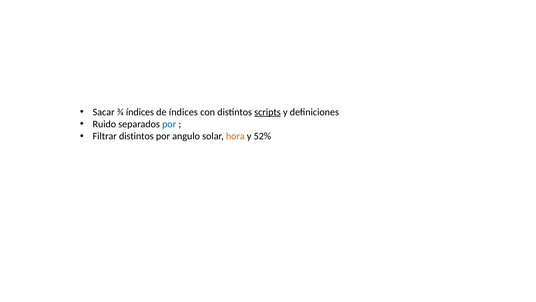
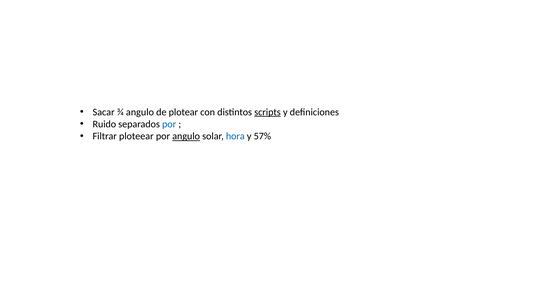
¾ índices: índices -> angulo (140, 112)
de índices: índices -> plotear (183, 112)
Filtrar distintos: distintos -> ploteear (136, 136)
angulo underline: none -> present (186, 136)
hora colour: orange -> blue (235, 136)
52%: 52% -> 57% (262, 136)
